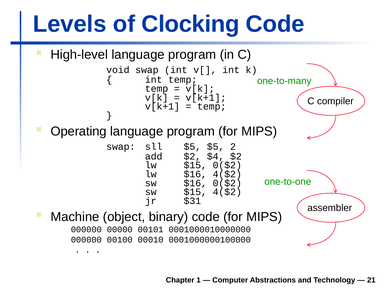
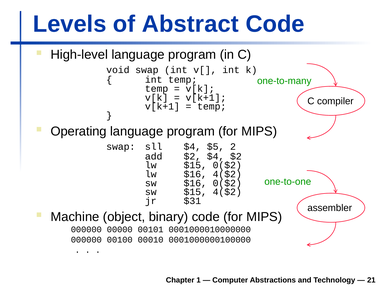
Clocking: Clocking -> Abstract (190, 24)
sll $5: $5 -> $4 (192, 146)
